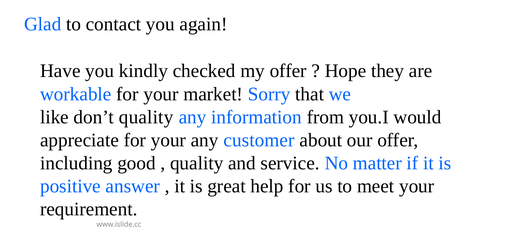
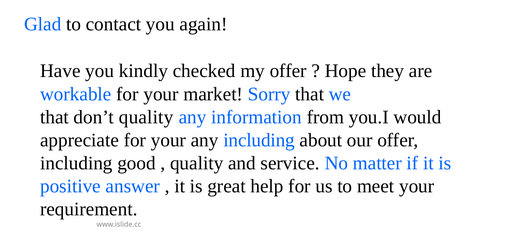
like: like -> that (54, 117)
any customer: customer -> including (259, 140)
